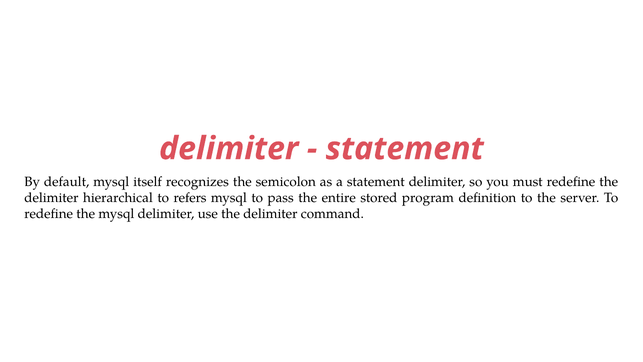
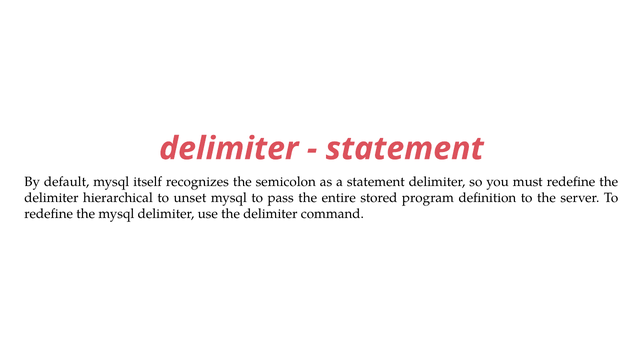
refers: refers -> unset (190, 198)
